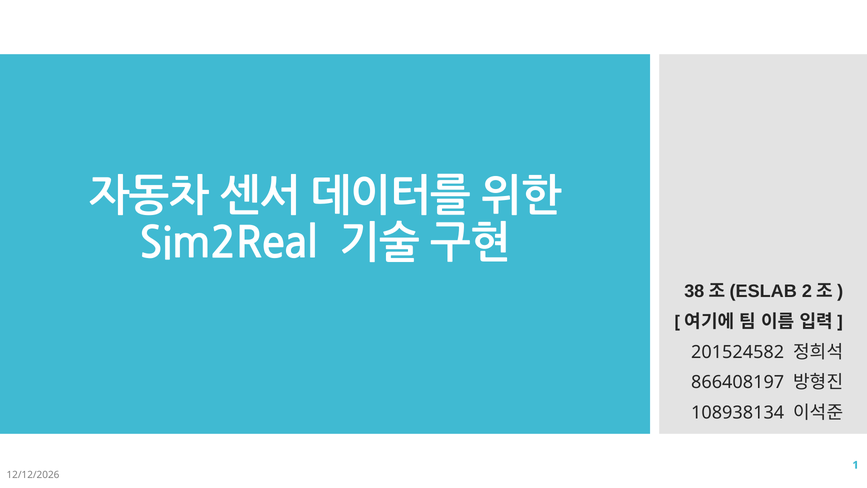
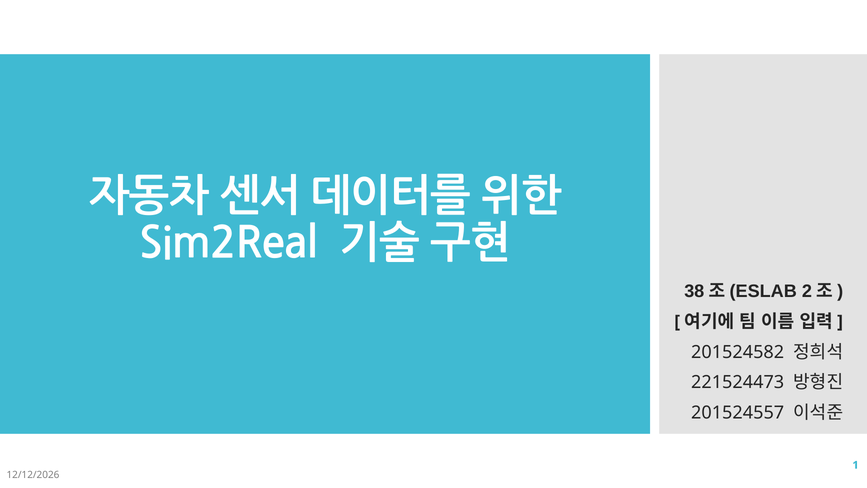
866408197: 866408197 -> 221524473 (738, 382)
108938134: 108938134 -> 201524557 (738, 413)
